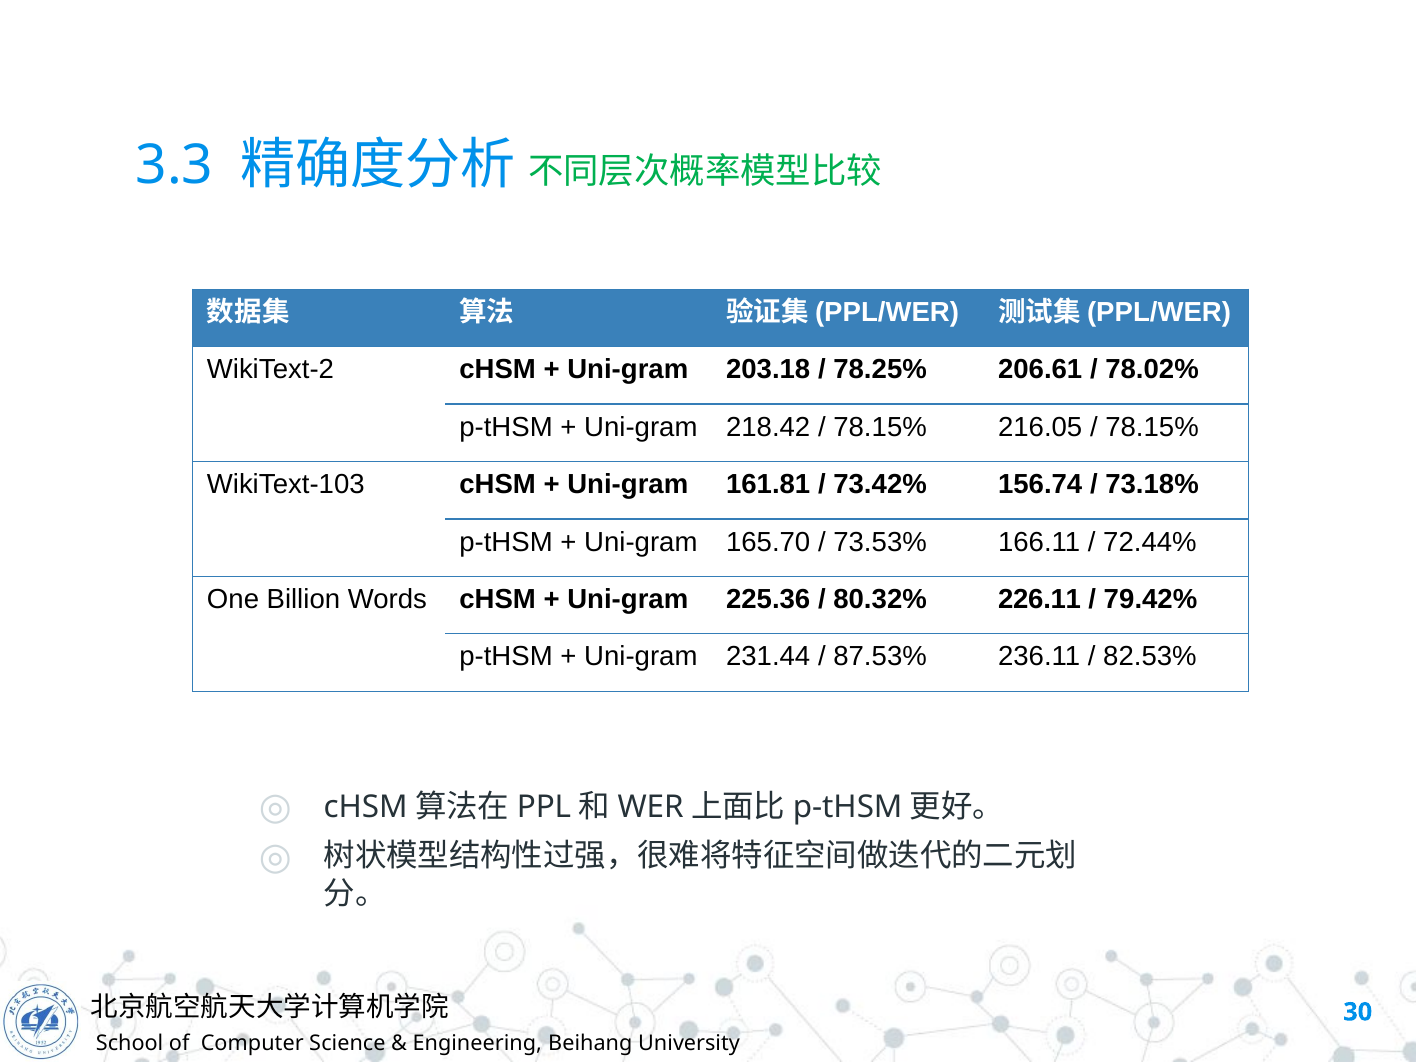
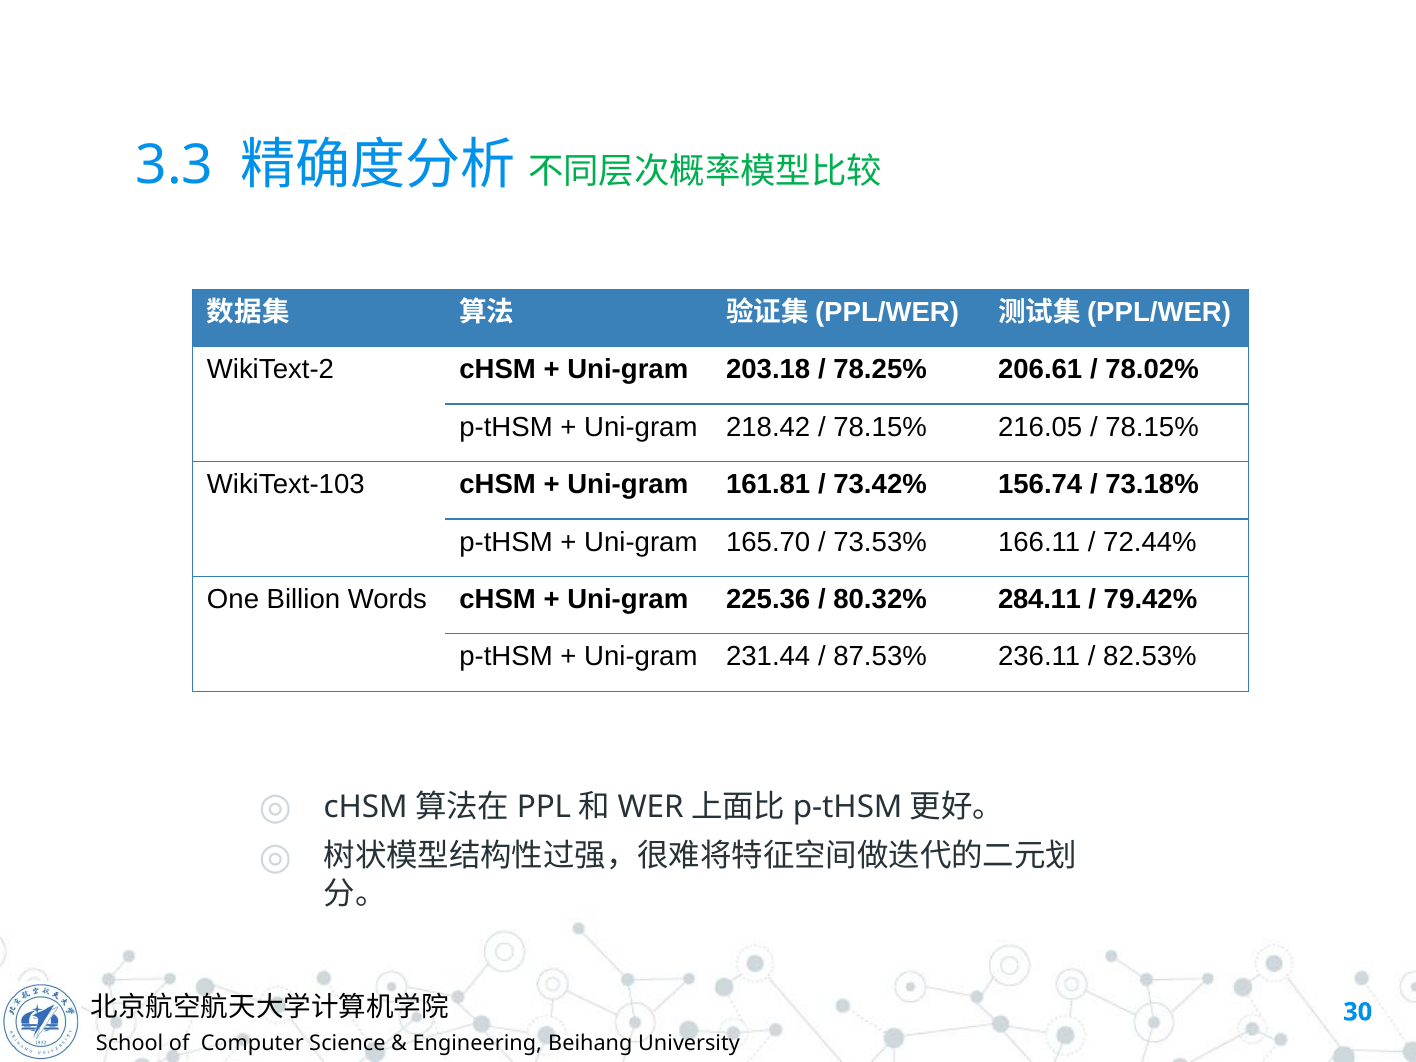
226.11: 226.11 -> 284.11 (1040, 599)
